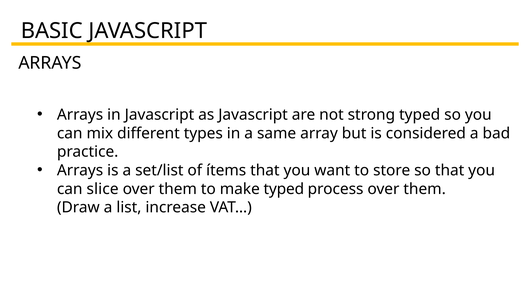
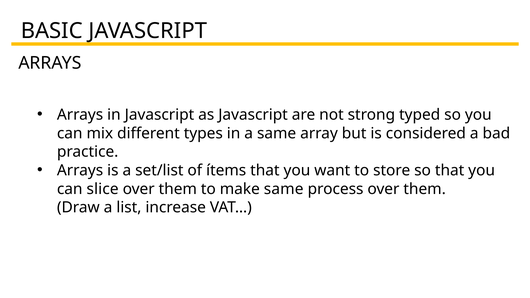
make typed: typed -> same (284, 189)
